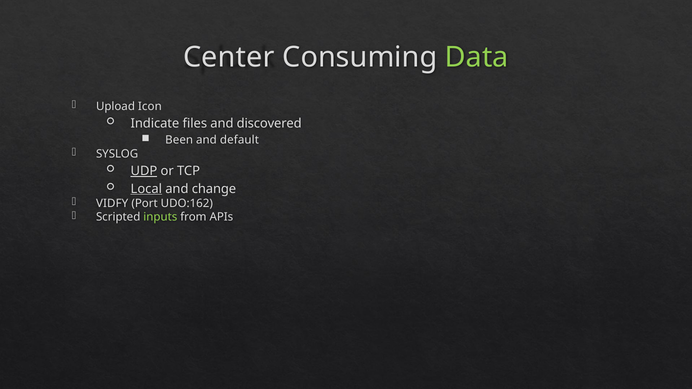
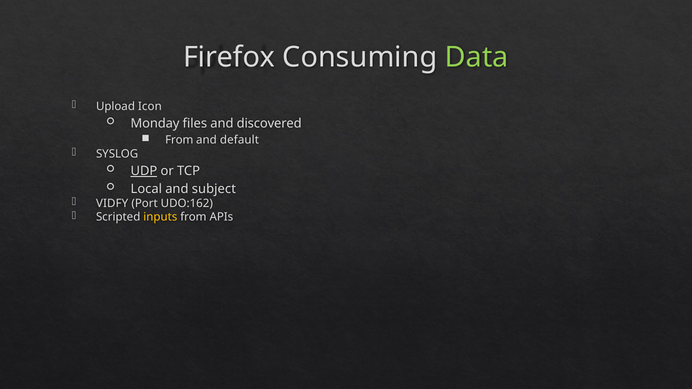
Center: Center -> Firefox (229, 57)
Indicate: Indicate -> Monday (155, 123)
Been: Been -> From (179, 140)
Local underline: present -> none (146, 189)
change: change -> subject (214, 189)
inputs colour: light green -> yellow (160, 217)
